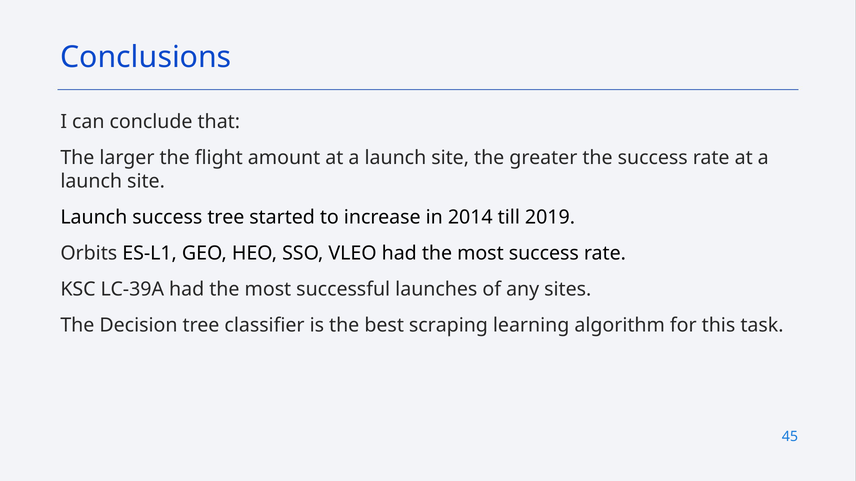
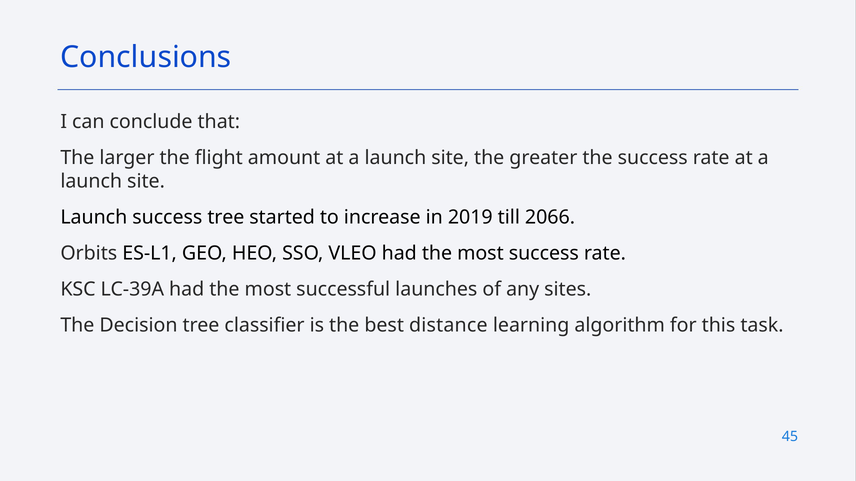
2014: 2014 -> 2019 (470, 218)
2019: 2019 -> 2066 (550, 218)
scraping: scraping -> distance (448, 326)
